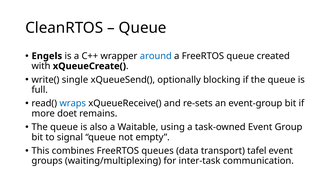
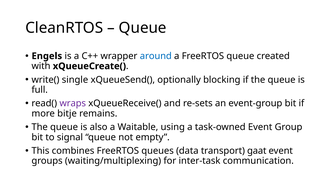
wraps colour: blue -> purple (73, 103)
doet: doet -> bitje (67, 113)
tafel: tafel -> gaat (257, 151)
